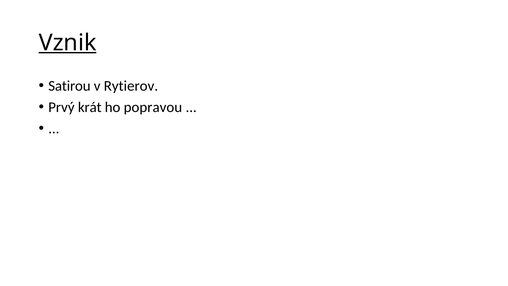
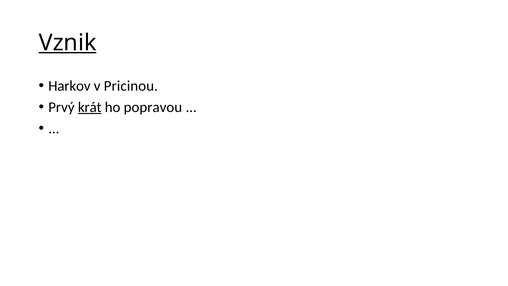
Satirou: Satirou -> Harkov (69, 86)
Rytierov: Rytierov -> Pricinou (131, 86)
krát underline: none -> present (90, 107)
